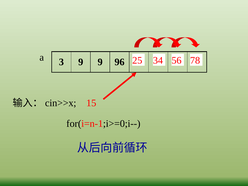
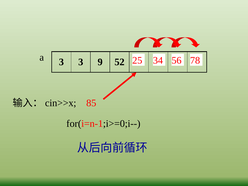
3 9: 9 -> 3 (81, 62)
96: 96 -> 52 (120, 62)
15: 15 -> 85 (91, 103)
